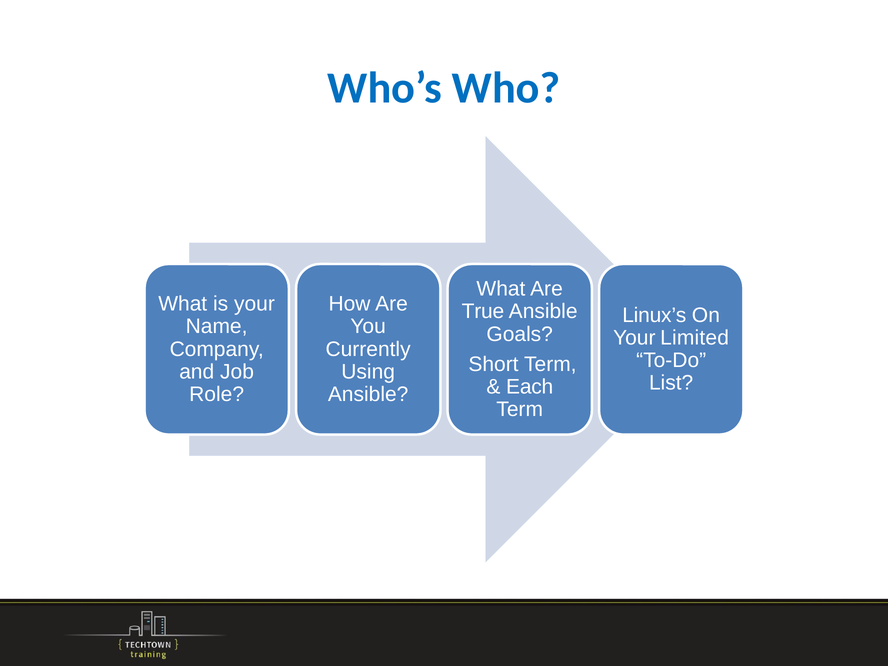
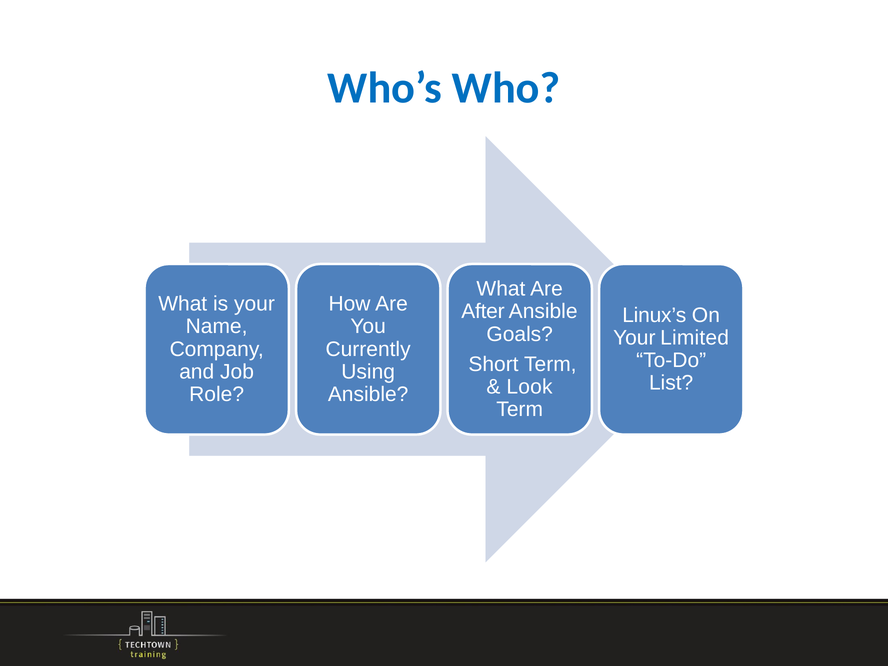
True: True -> After (483, 311)
Each: Each -> Look (529, 387)
